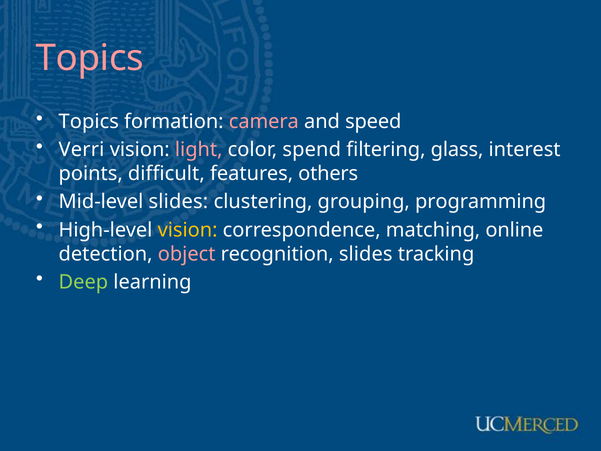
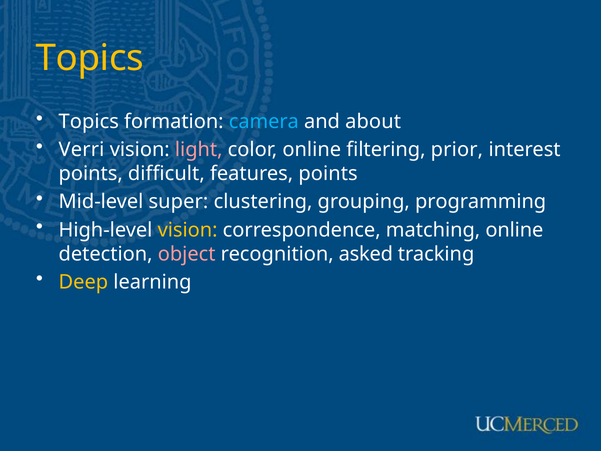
Topics colour: pink -> yellow (90, 58)
camera colour: pink -> light blue (264, 122)
speed: speed -> about (373, 122)
color spend: spend -> online (312, 150)
glass: glass -> prior (457, 150)
features others: others -> points (328, 174)
Mid-level slides: slides -> super (178, 202)
recognition slides: slides -> asked (366, 254)
Deep colour: light green -> yellow (83, 282)
